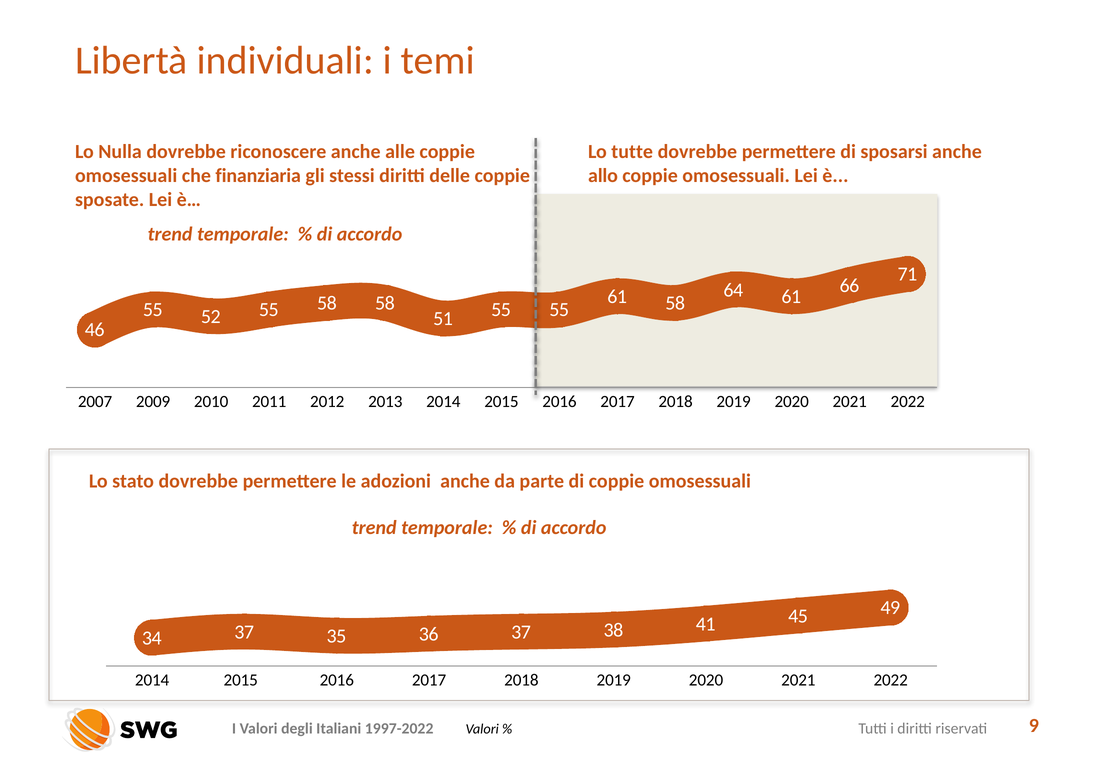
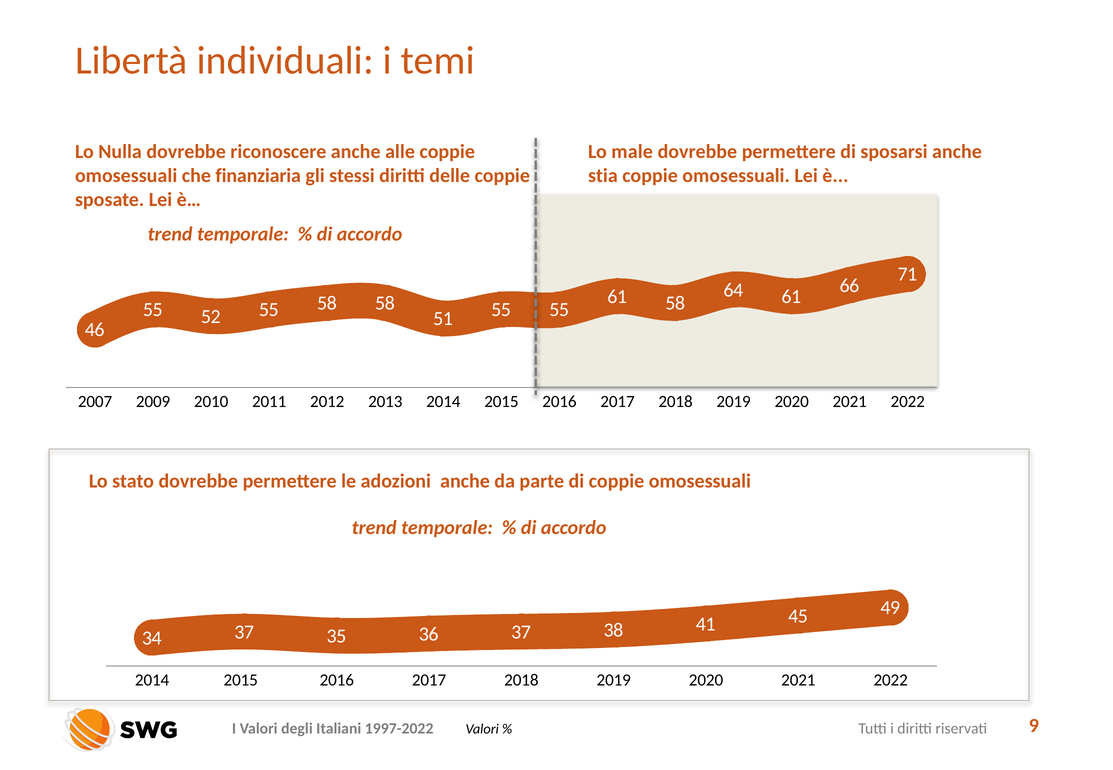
tutte: tutte -> male (632, 152)
allo: allo -> stia (603, 176)
